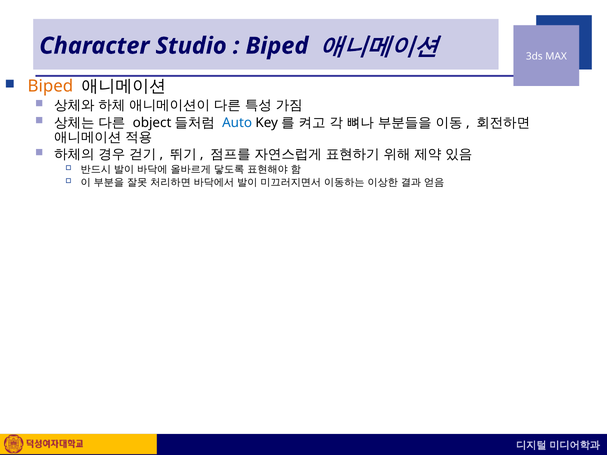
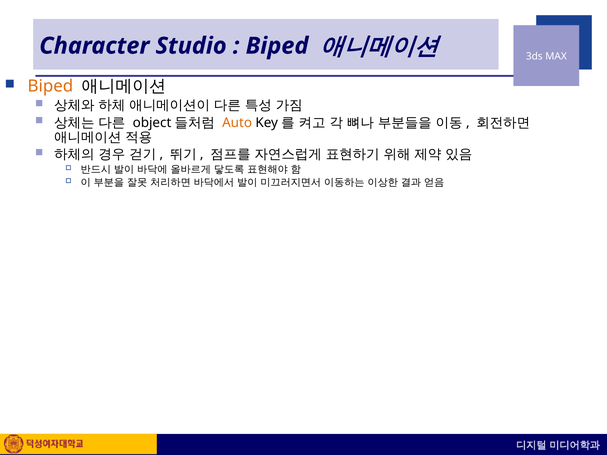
Auto colour: blue -> orange (237, 123)
